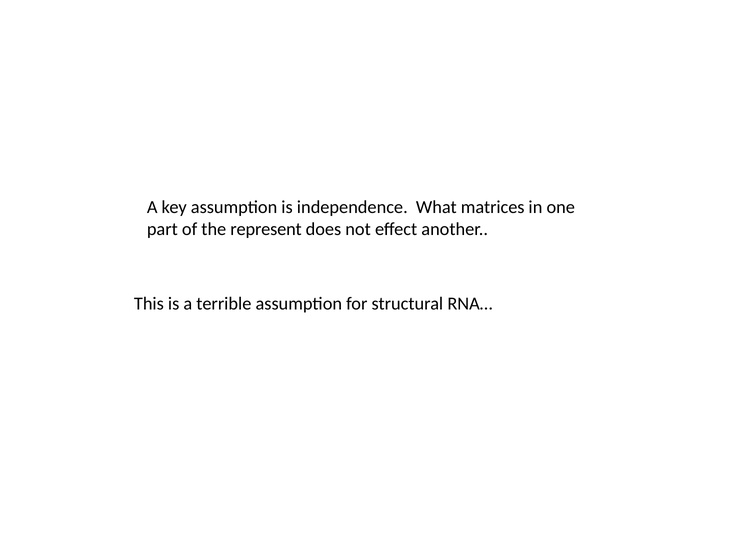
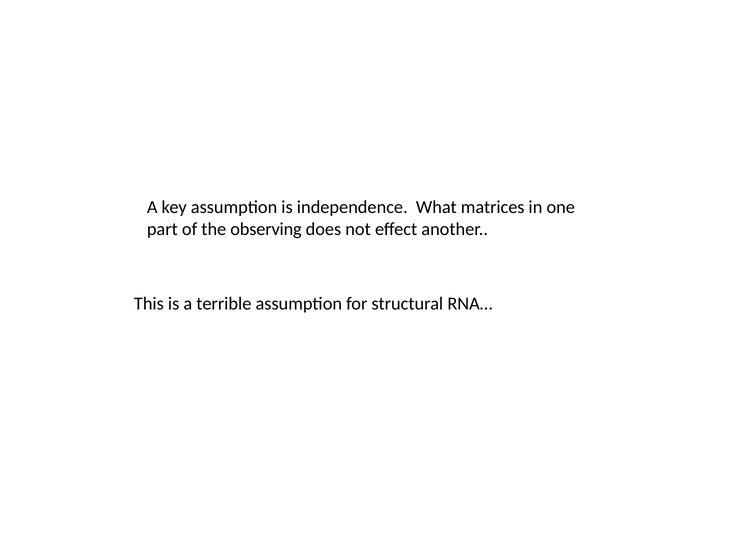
represent: represent -> observing (266, 229)
